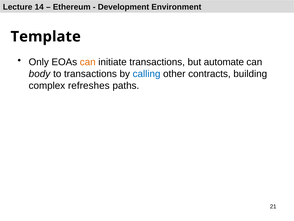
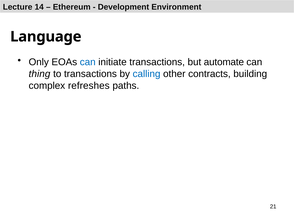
Template: Template -> Language (46, 37)
can colour: orange -> blue (88, 62)
body: body -> thing (40, 74)
